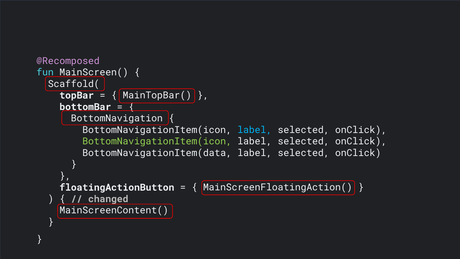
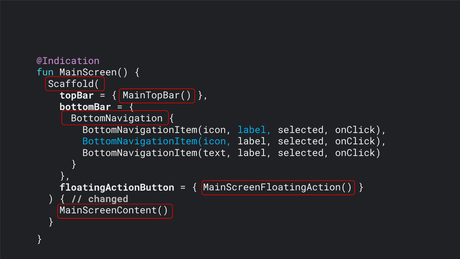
@Recomposed: @Recomposed -> @Indication (68, 61)
BottomNavigationItem(icon colour: light green -> light blue (157, 141)
BottomNavigationItem(data: BottomNavigationItem(data -> BottomNavigationItem(text (157, 153)
